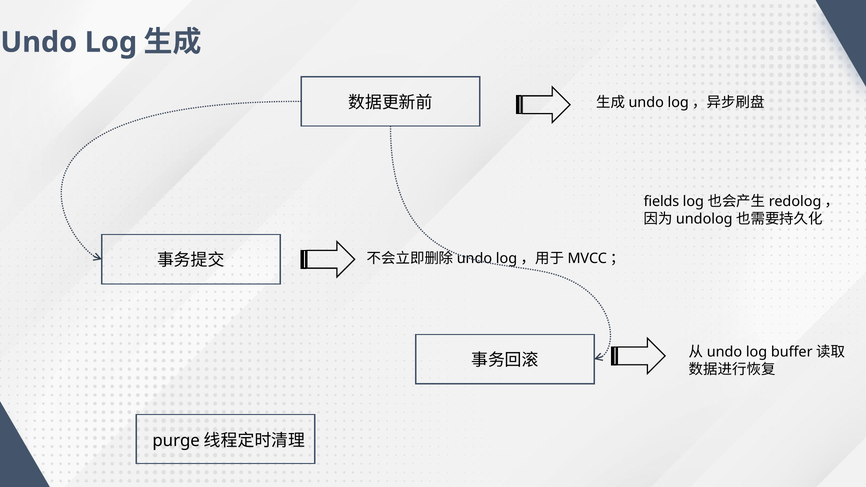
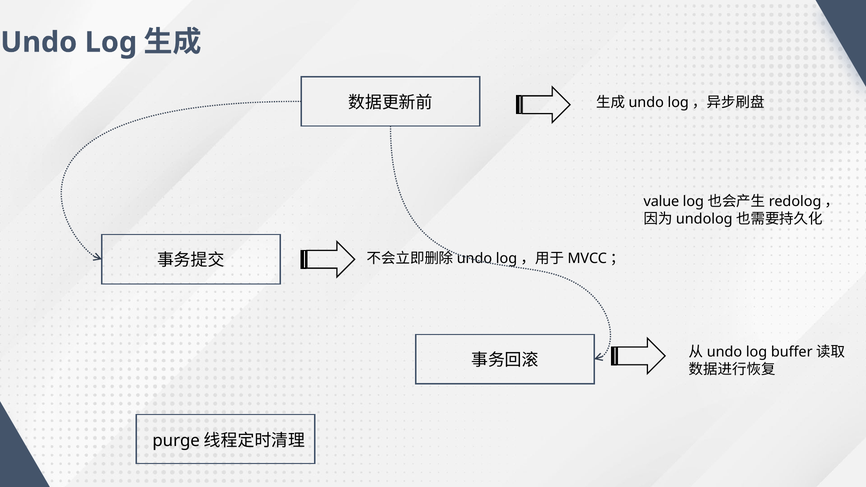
fields: fields -> value (661, 202)
